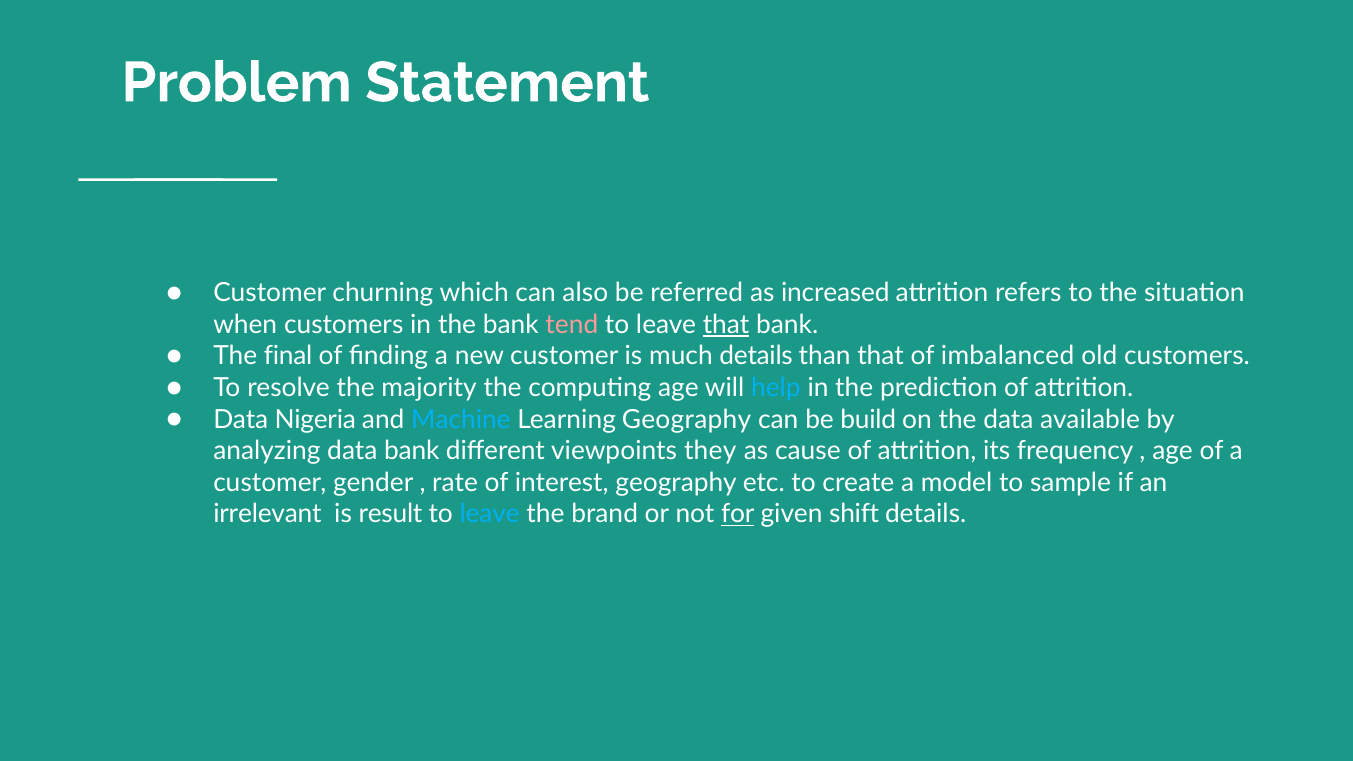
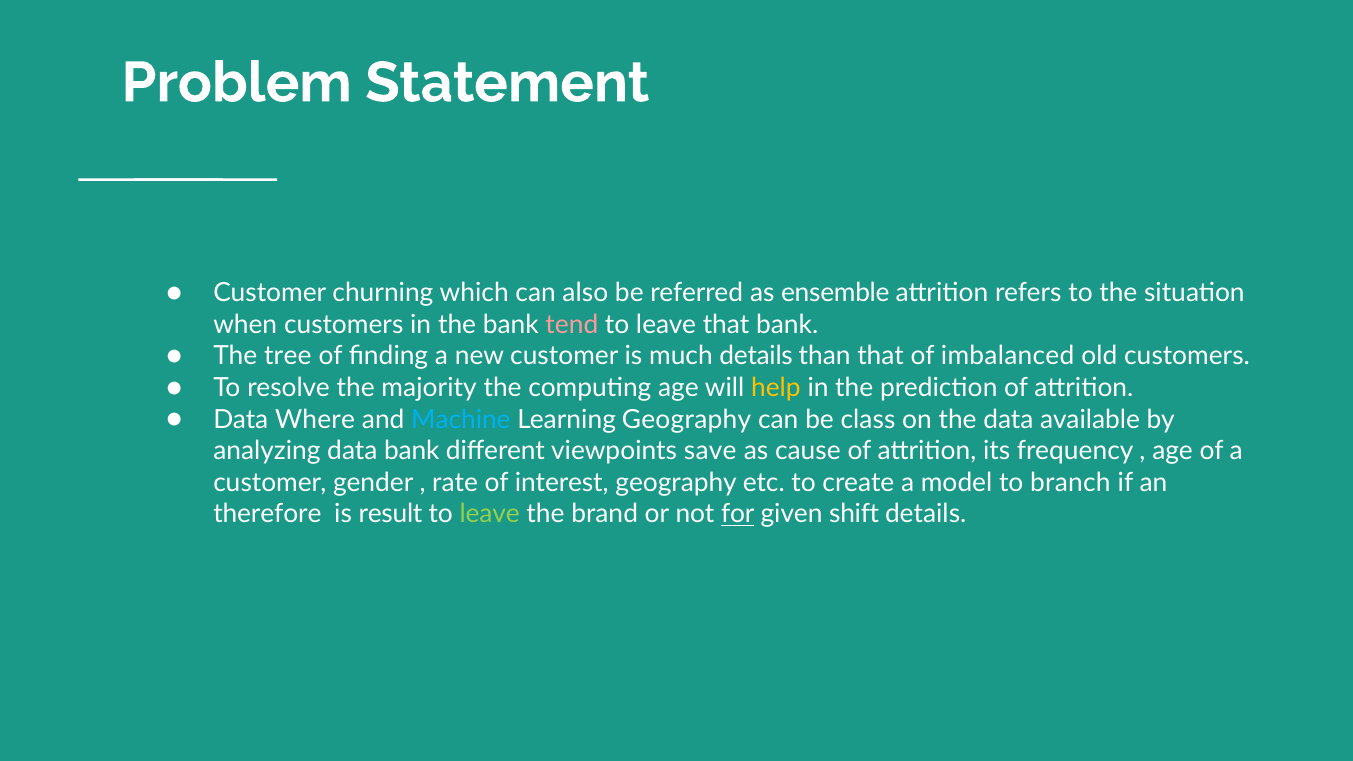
increased: increased -> ensemble (835, 293)
that underline: present -> none (726, 325)
final: final -> tree (288, 356)
help colour: light blue -> yellow (776, 388)
Nigeria: Nigeria -> Where (315, 419)
build: build -> class (868, 419)
they: they -> save (710, 451)
sample: sample -> branch (1070, 483)
irrelevant: irrelevant -> therefore (267, 514)
leave colour: light blue -> light green (490, 514)
